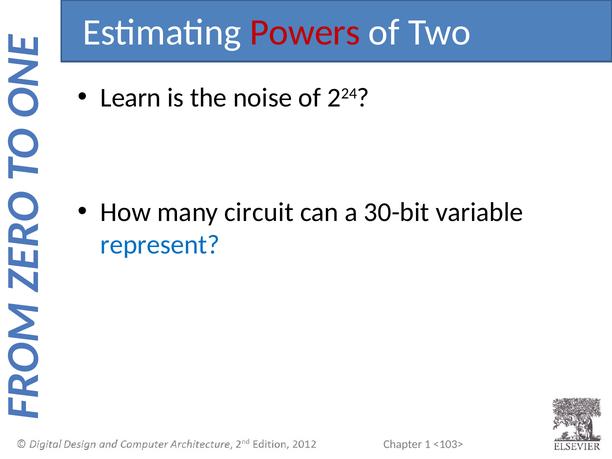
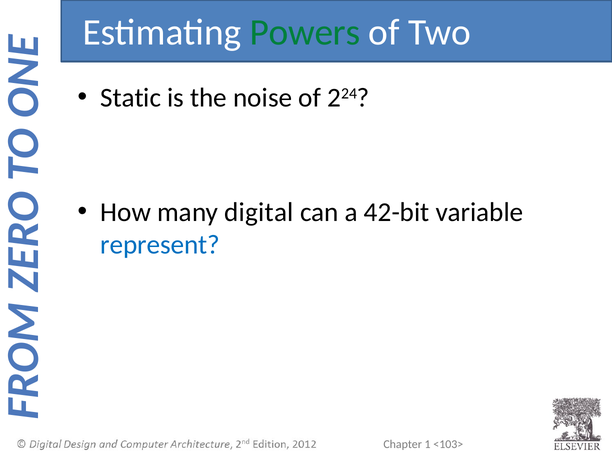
Powers colour: red -> green (305, 33)
Learn: Learn -> Static (131, 98)
circuit: circuit -> digital (259, 212)
30-bit: 30-bit -> 42-bit (397, 212)
